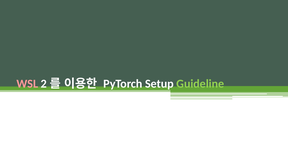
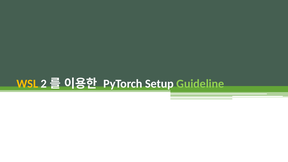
WSL colour: pink -> yellow (27, 84)
